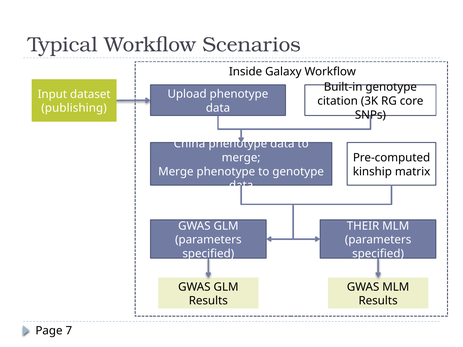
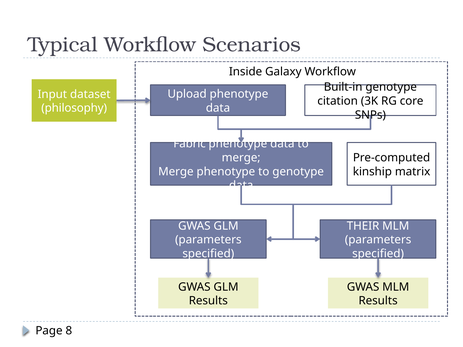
publishing: publishing -> philosophy (74, 108)
China: China -> Fabric (190, 144)
7: 7 -> 8 (69, 331)
